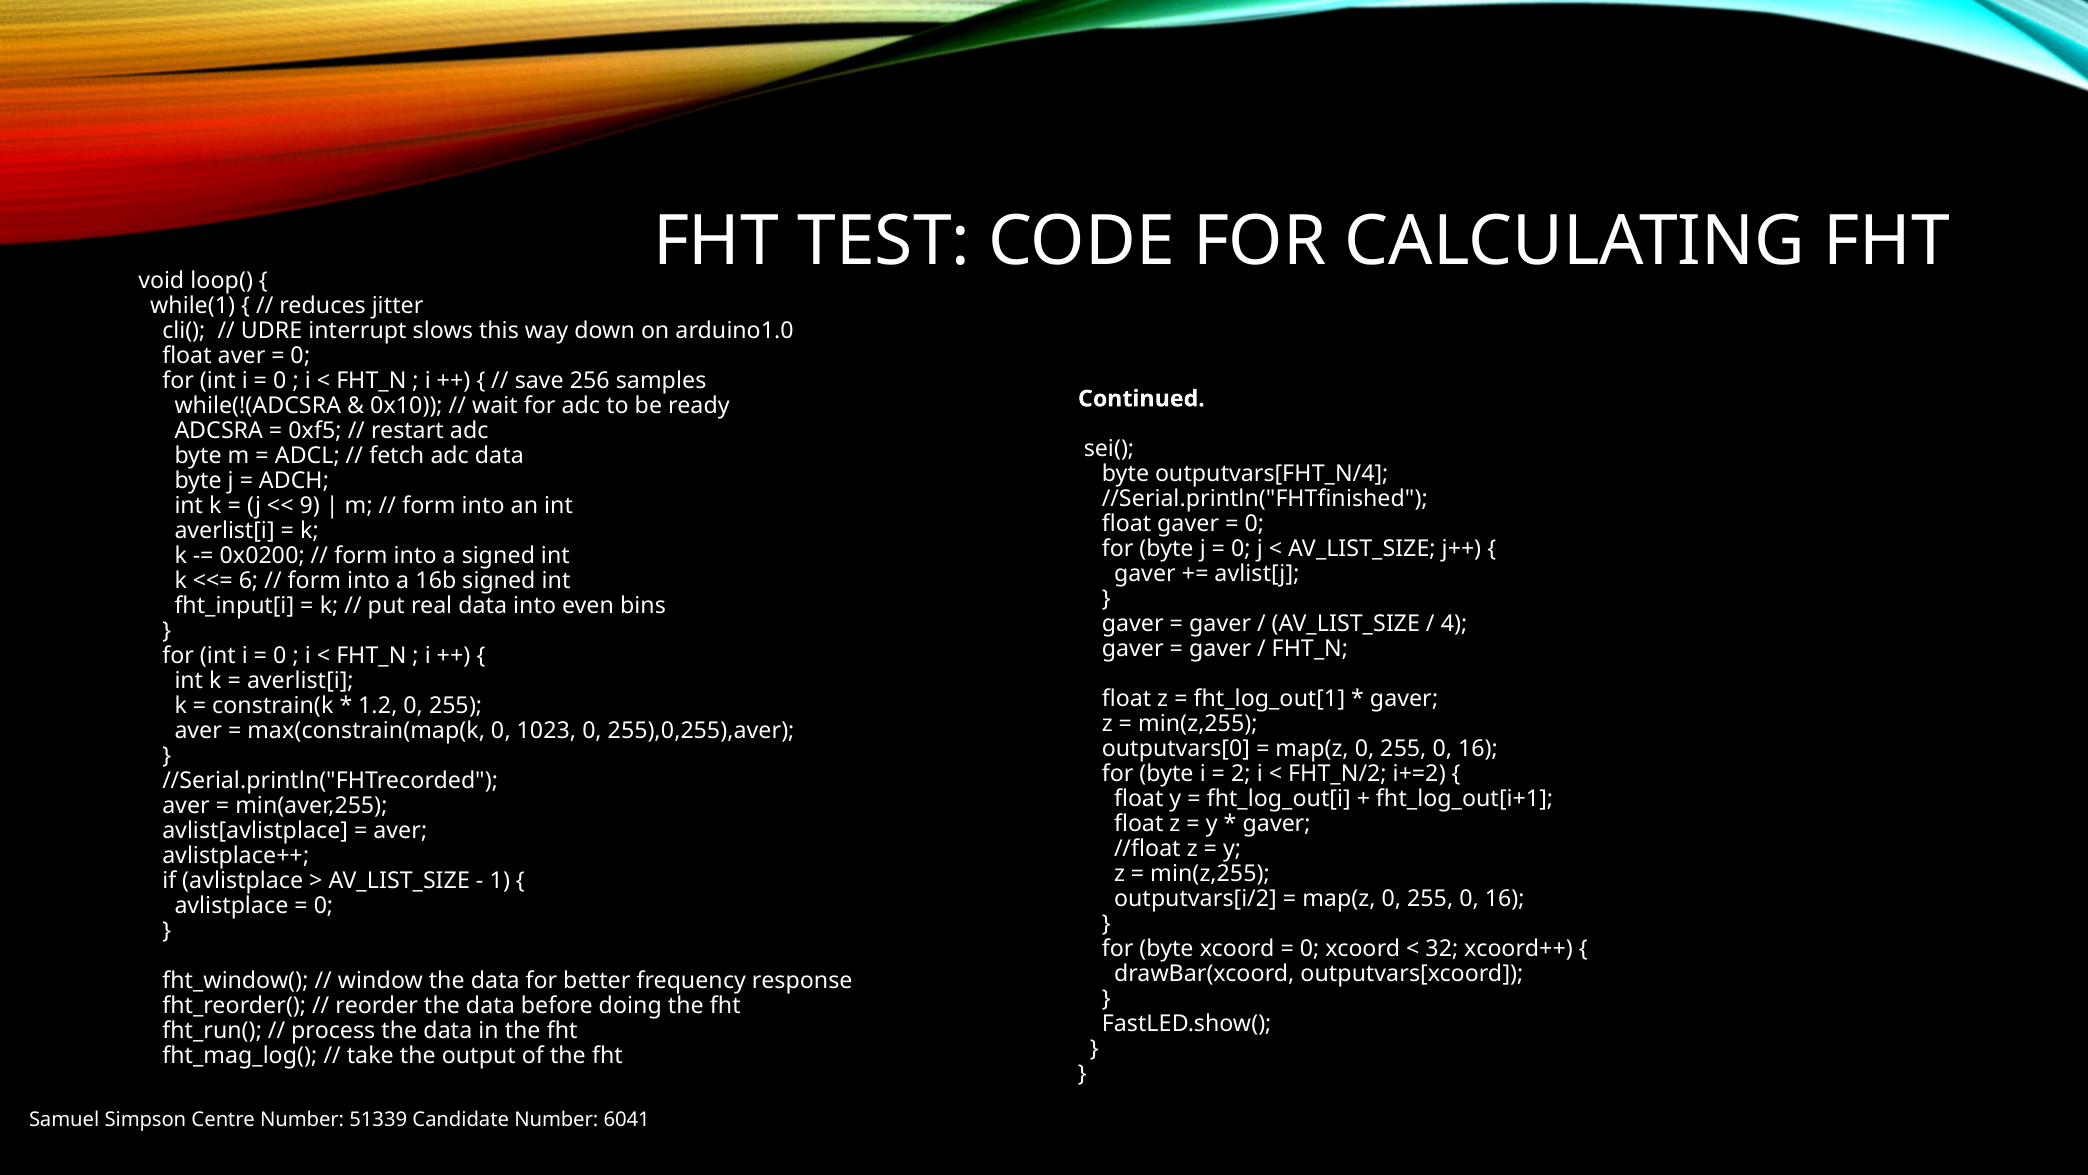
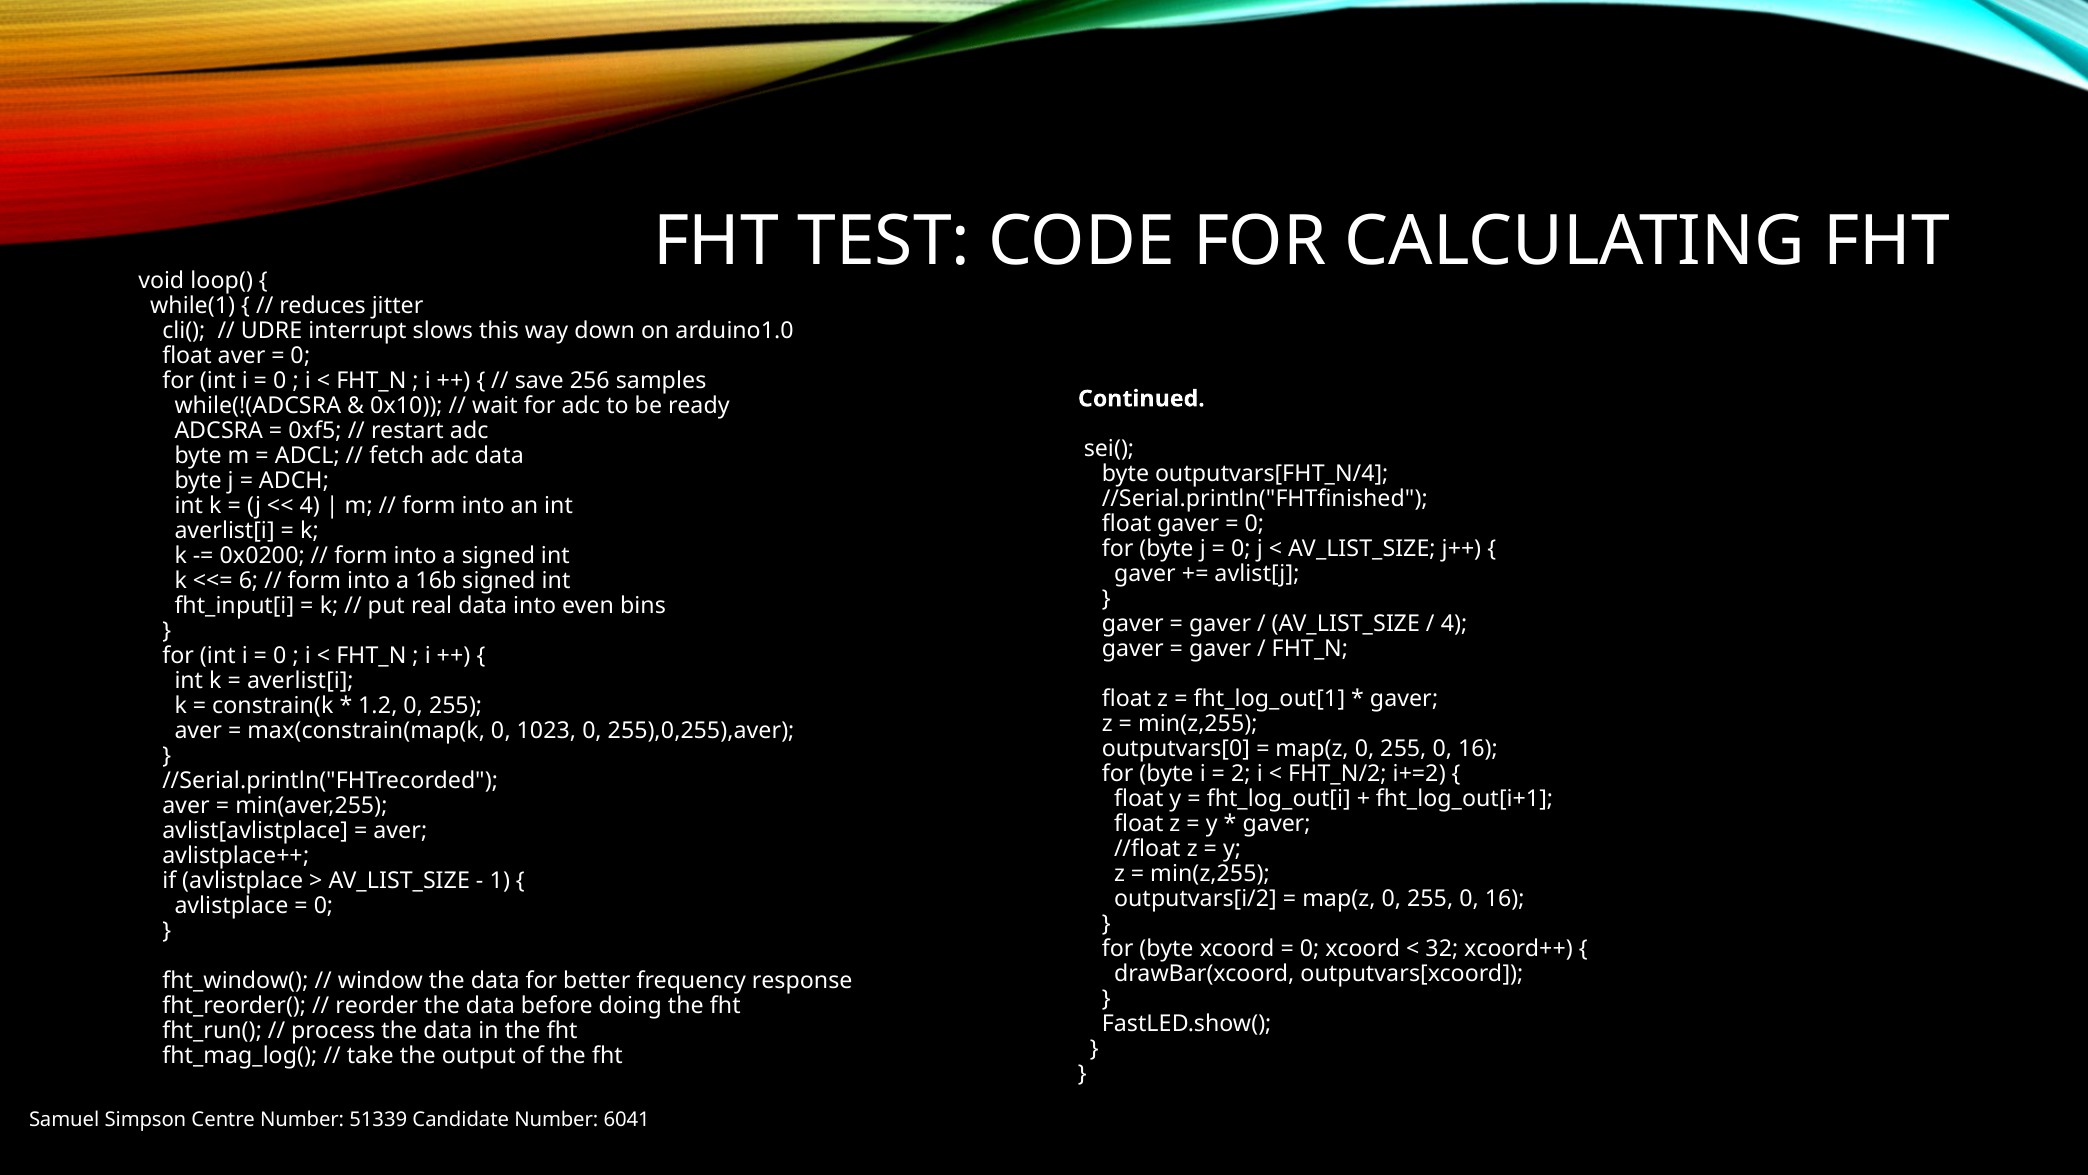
9: 9 -> 4 (310, 506)
